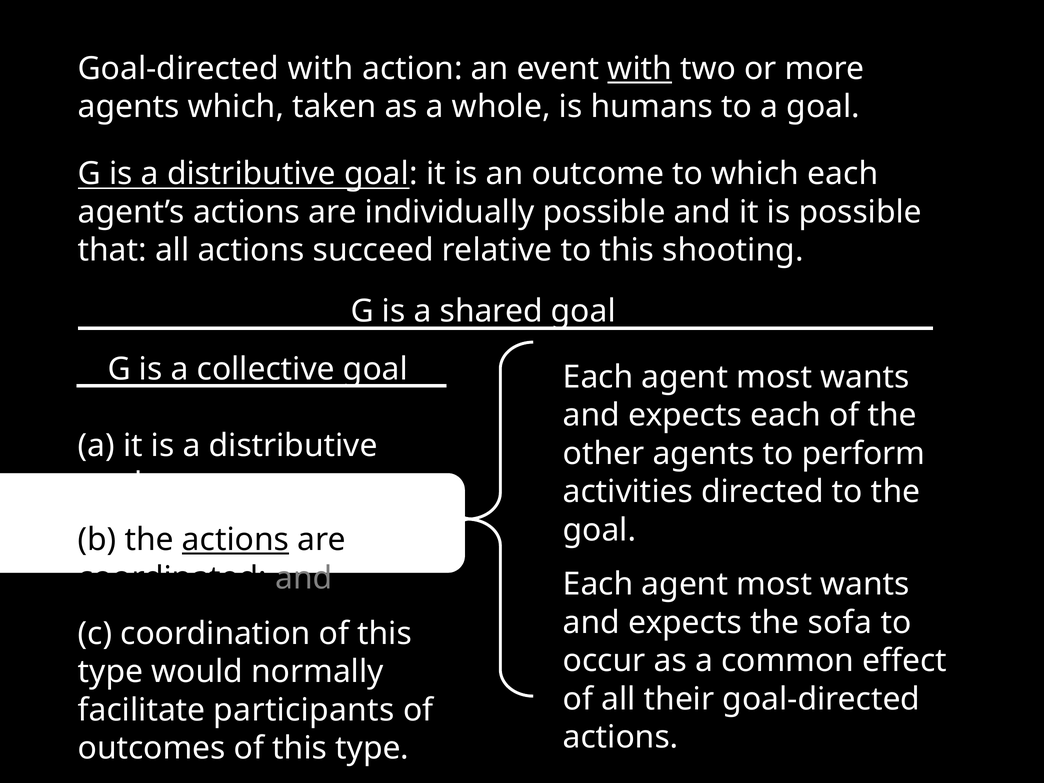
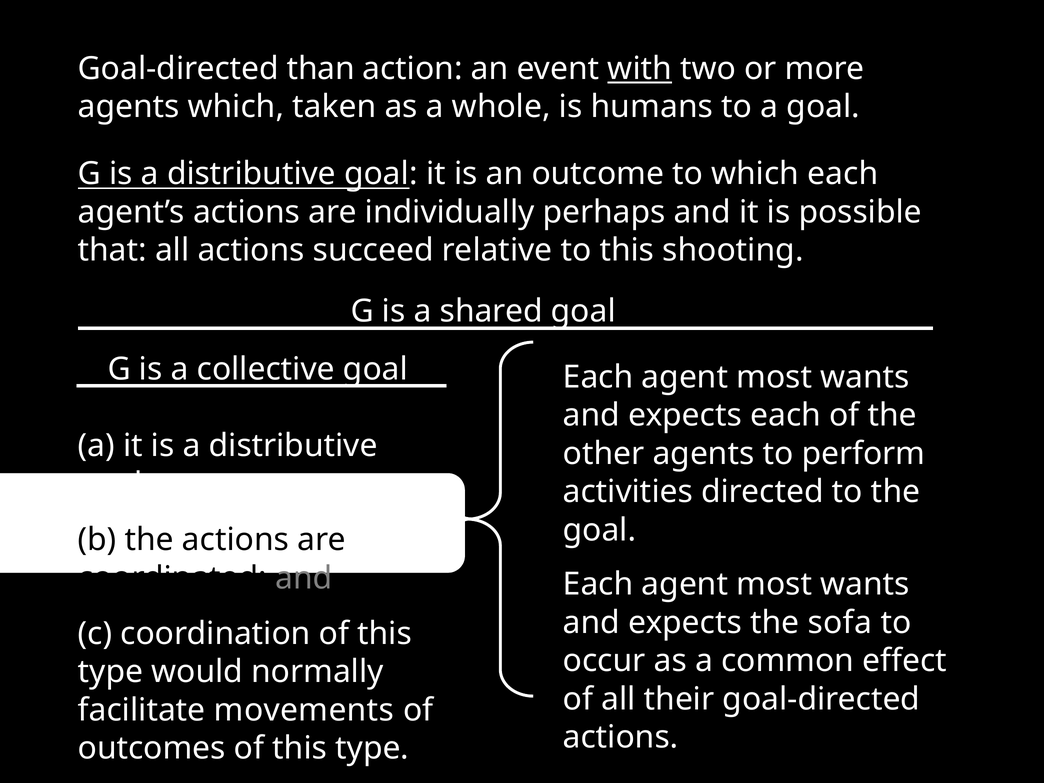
Goal-directed with: with -> than (321, 69)
individually possible: possible -> perhaps (604, 212)
actions underline: present -> none (236, 540)
participants: participants -> movements (304, 710)
